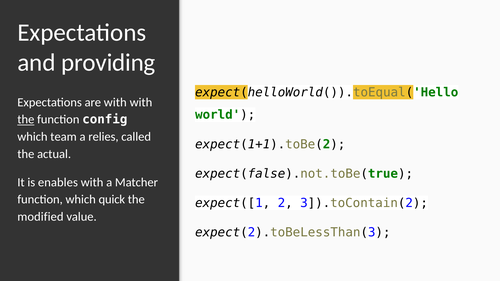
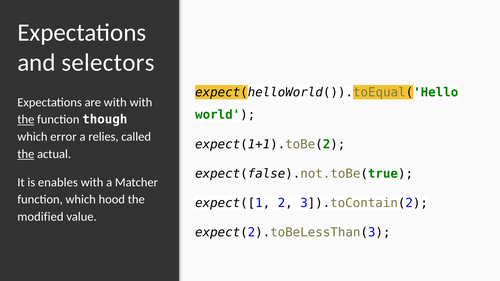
providing: providing -> selectors (108, 63)
config: config -> though (105, 120)
team: team -> error (63, 137)
the underline: none -> present (26, 154)
quick: quick -> hood (112, 200)
